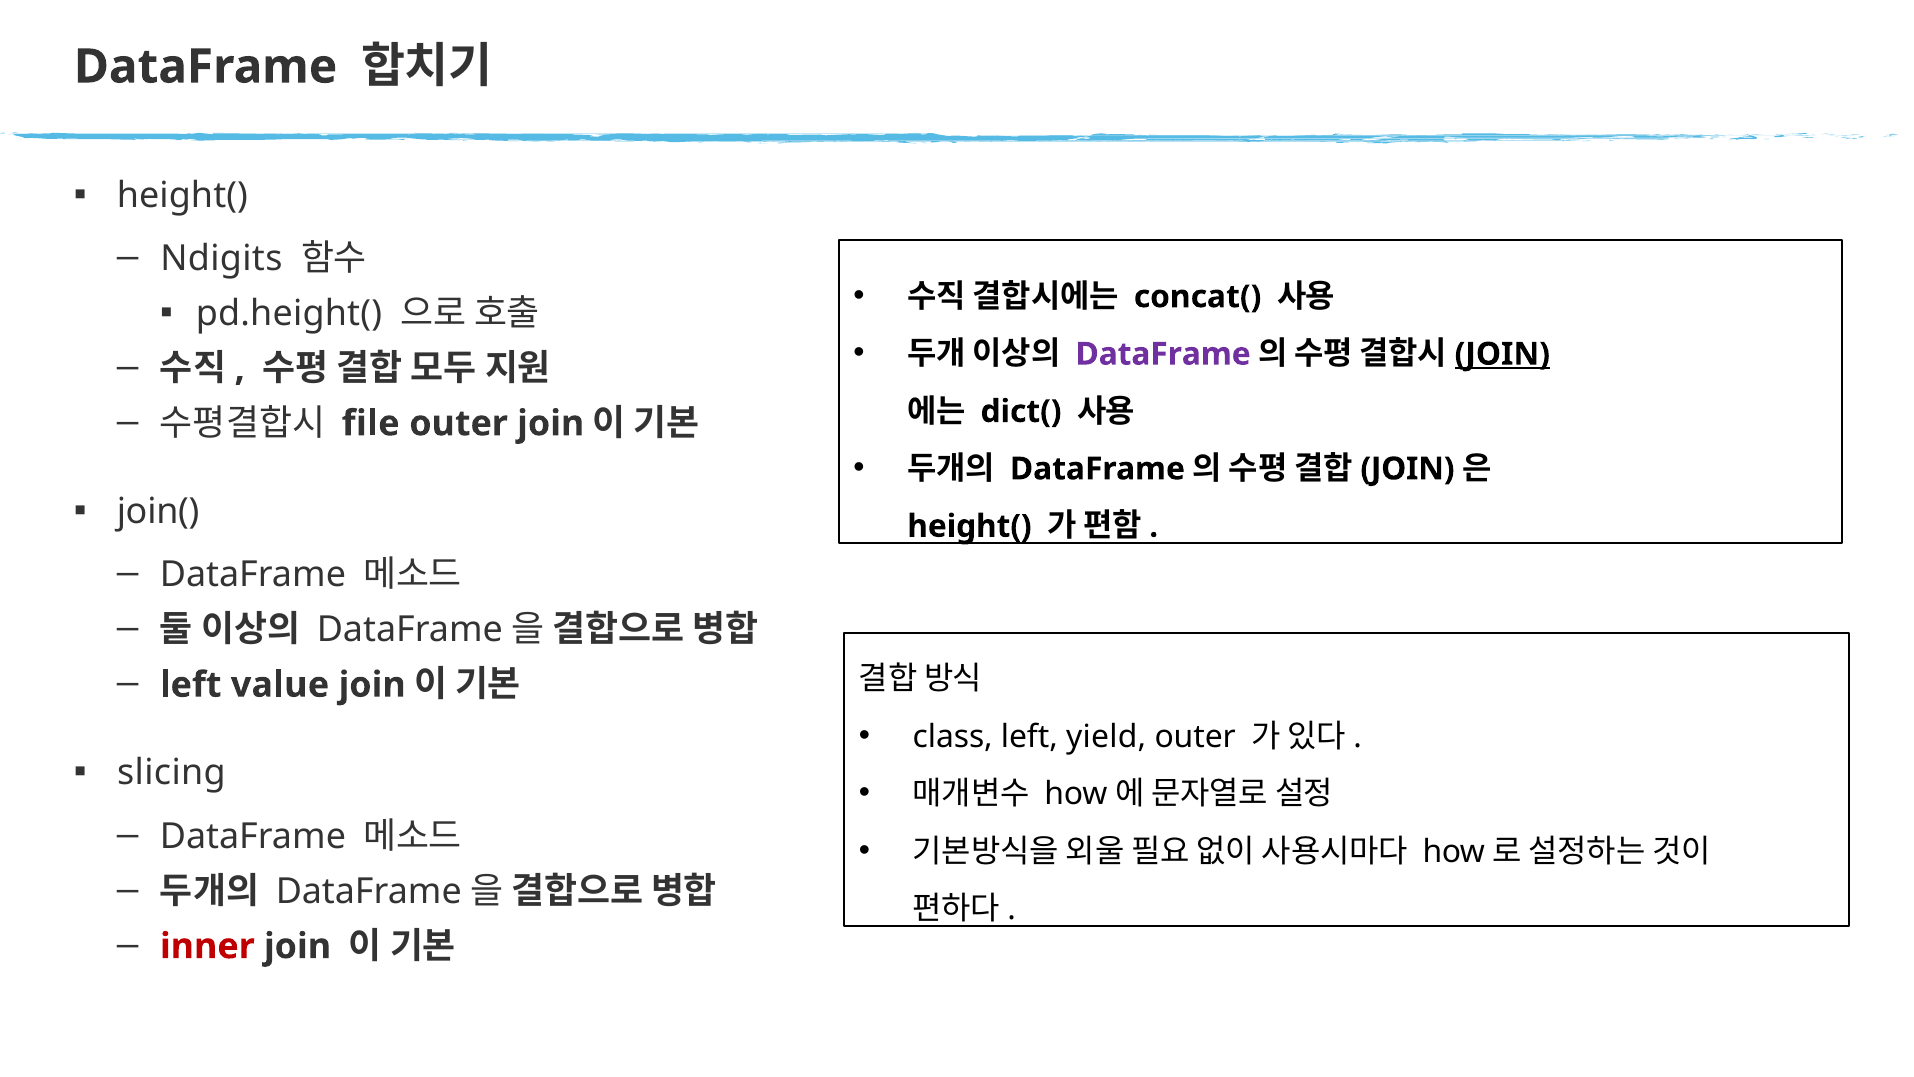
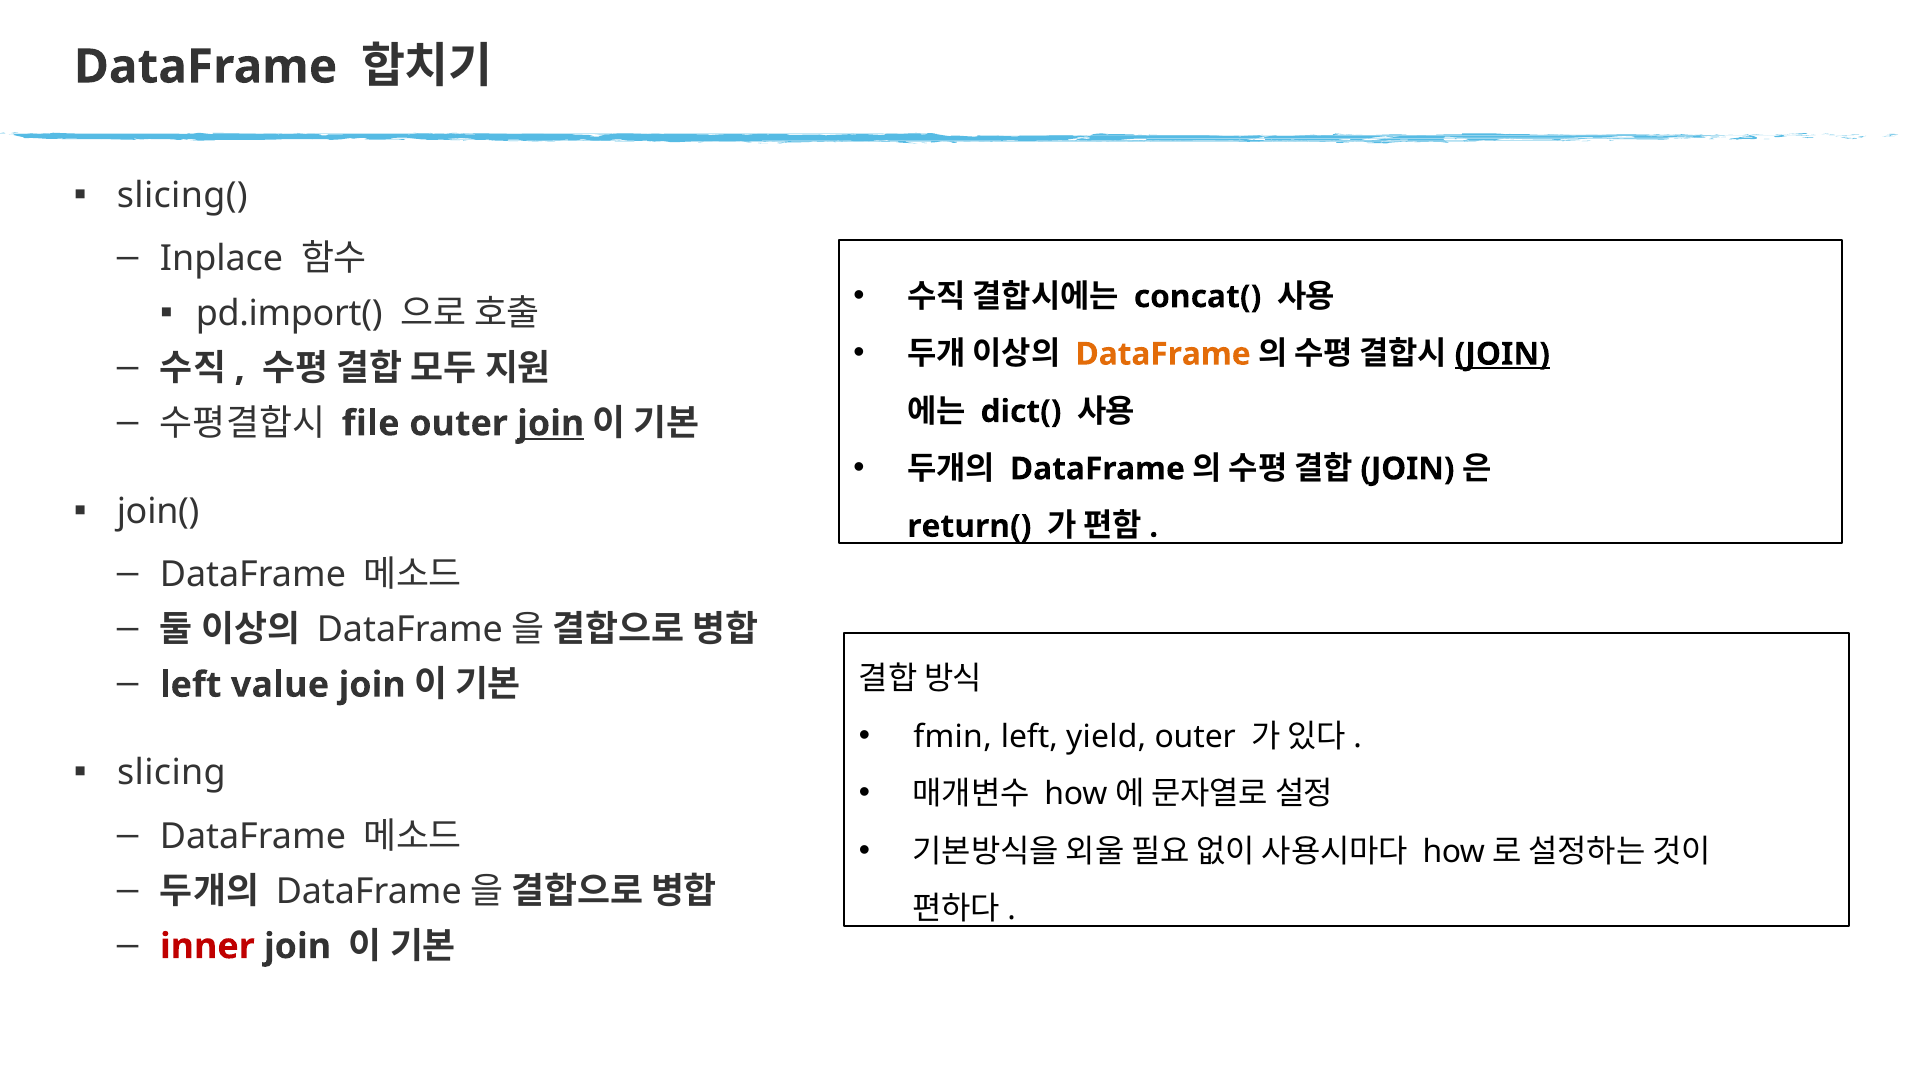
height(: height( -> slicing( (182, 195)
Ndigits: Ndigits -> Inplace (222, 258)
pd.height(: pd.height( -> pd.import( (289, 313)
DataFrame colour: purple -> orange (1163, 354)
join underline: none -> present (551, 423)
height(: height( -> return( (969, 526)
class: class -> fmin (953, 736)
